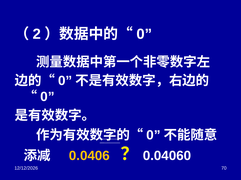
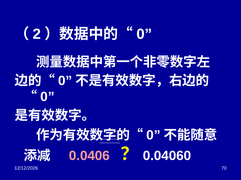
0.0406 colour: yellow -> pink (89, 156)
